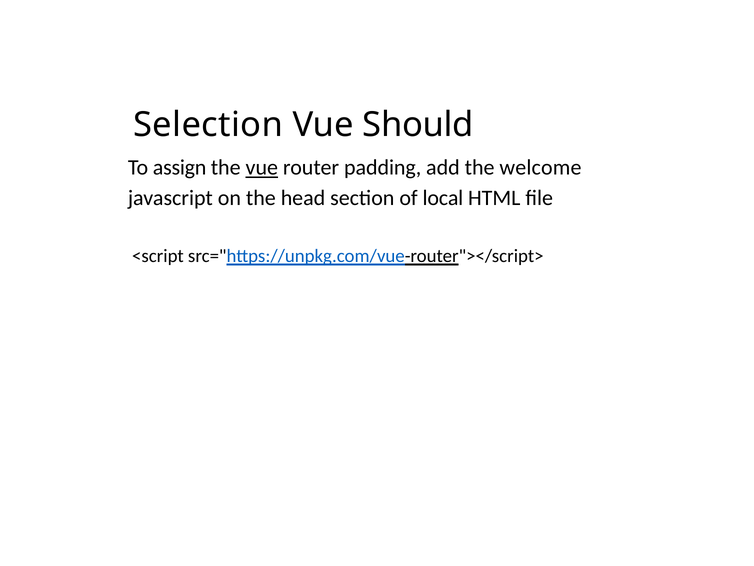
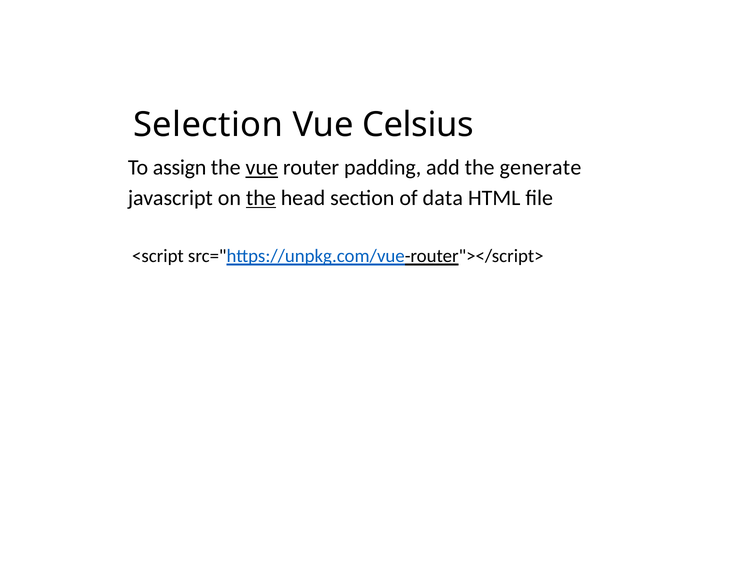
Should: Should -> Celsius (418, 125)
welcome: welcome -> generate (540, 168)
the underline: none -> present (261, 198)
local: local -> data (443, 198)
